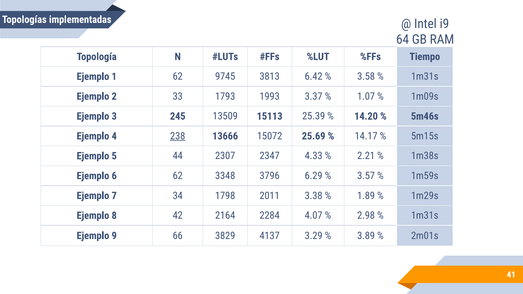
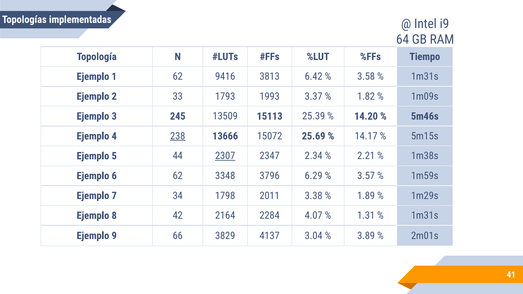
9745: 9745 -> 9416 (225, 77)
1.07: 1.07 -> 1.82 (366, 96)
2307 underline: none -> present (225, 156)
4.33: 4.33 -> 2.34 (314, 156)
2.98: 2.98 -> 1.31 (366, 216)
3.29: 3.29 -> 3.04 (314, 236)
